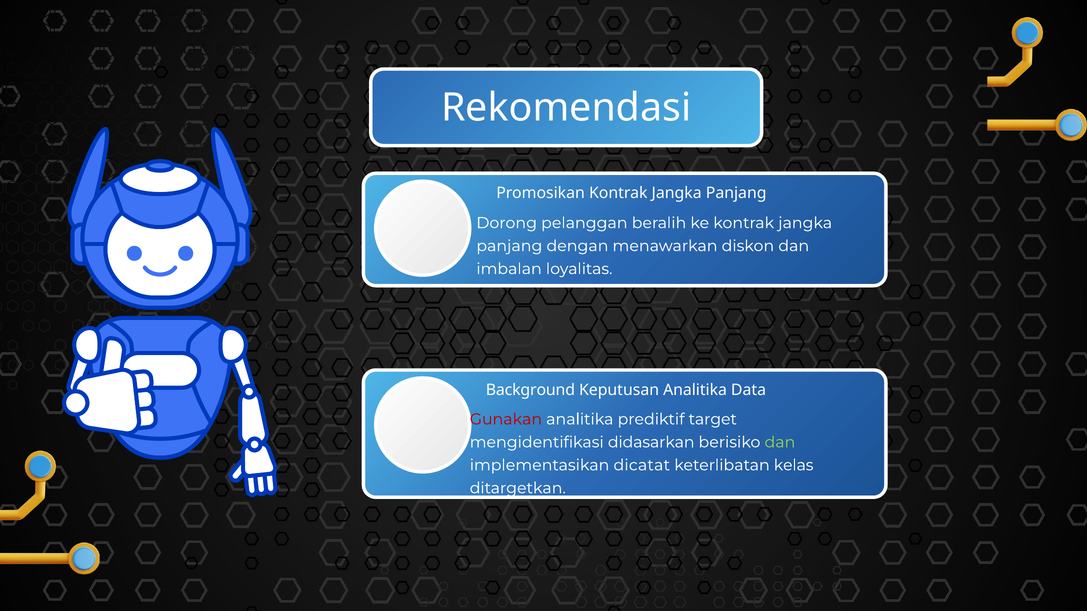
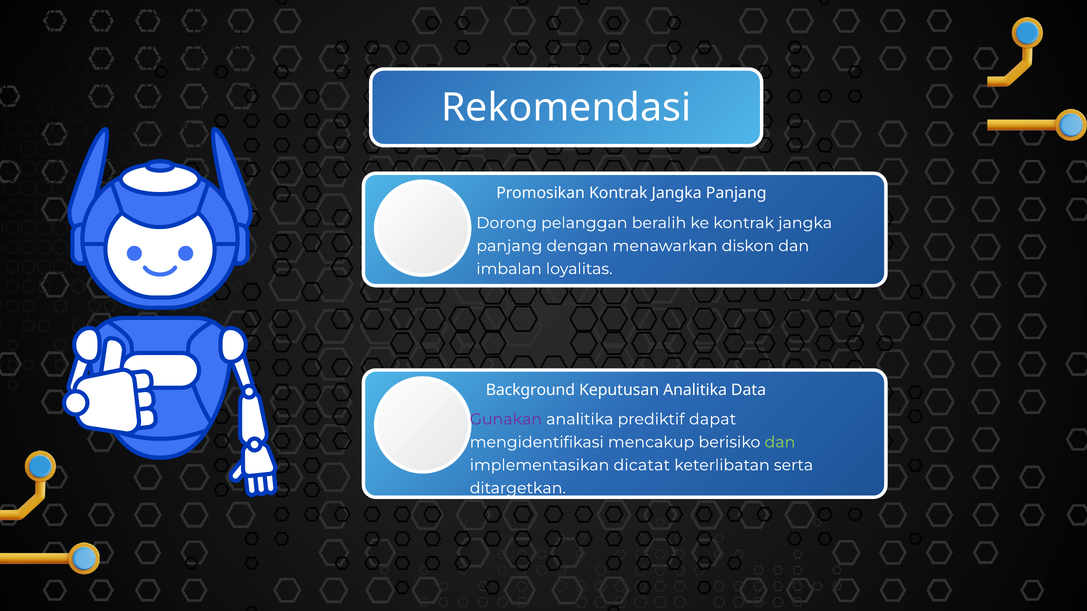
Gunakan colour: red -> purple (506, 420)
target: target -> dapat (713, 420)
didasarkan: didasarkan -> mencakup (651, 442)
kelas: kelas -> serta (794, 465)
